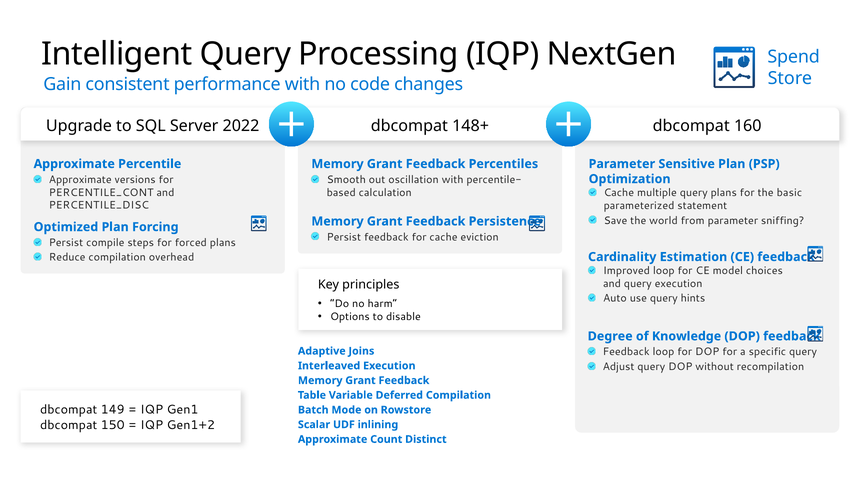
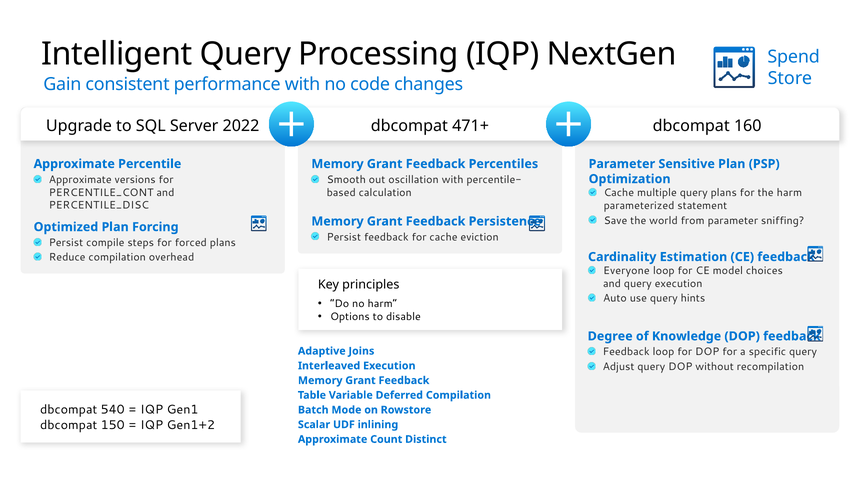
148+: 148+ -> 471+ (471, 126)
the basic: basic -> harm (789, 193)
Improved: Improved -> Everyone (626, 271)
149: 149 -> 540 (113, 410)
